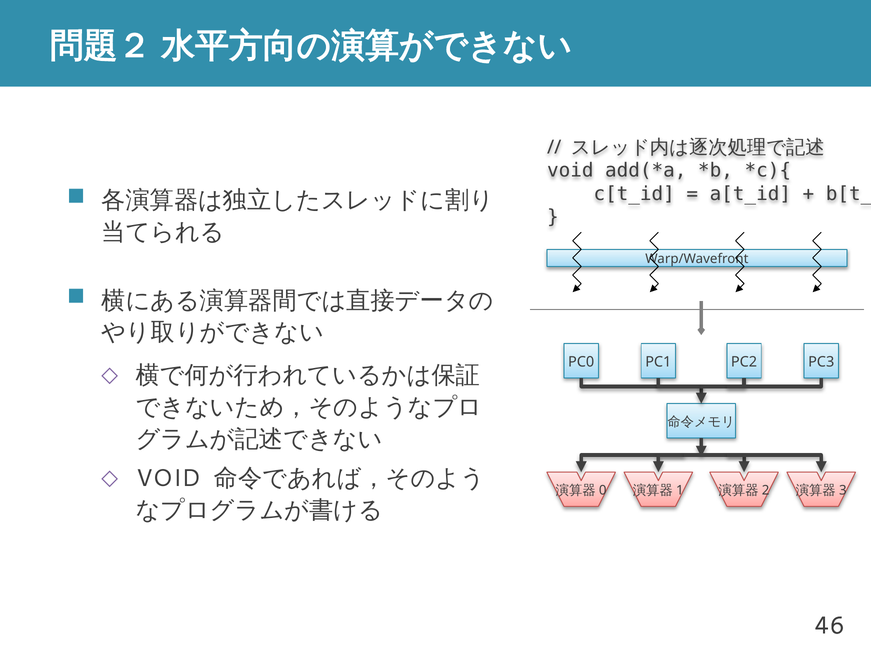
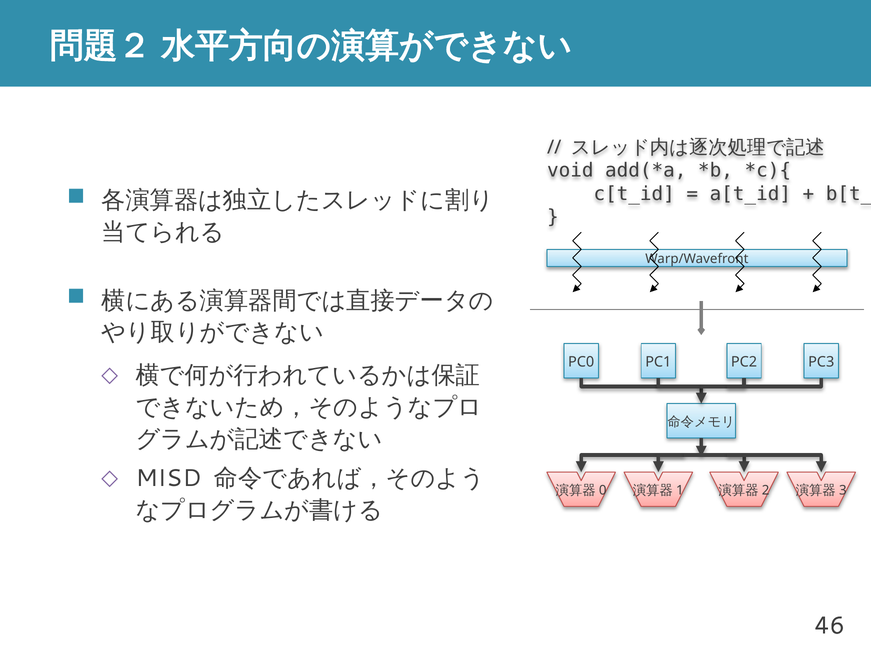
VOID: VOID -> MISD (169, 478)
